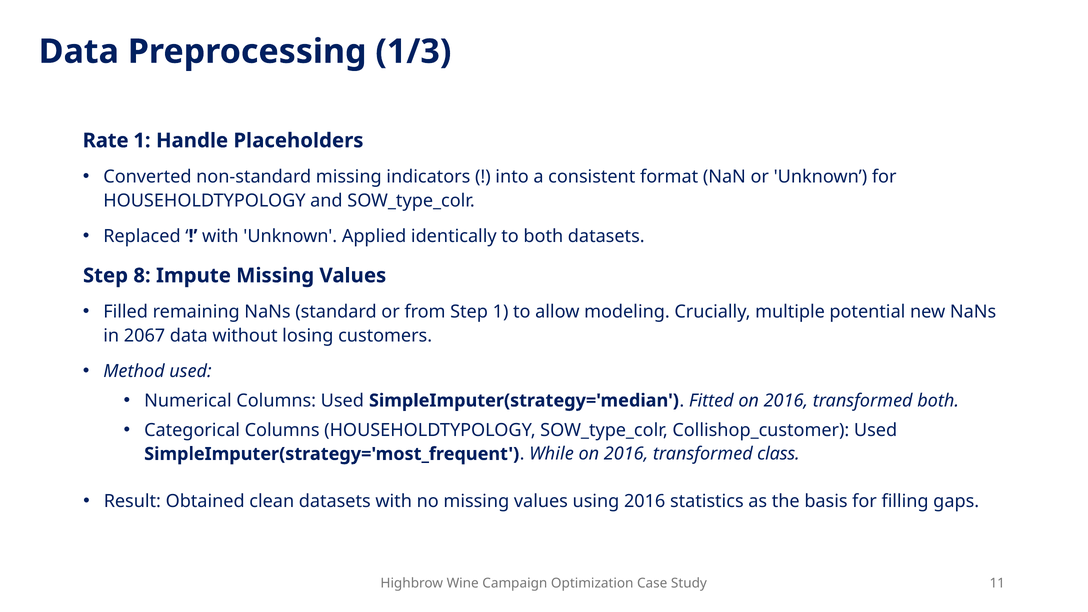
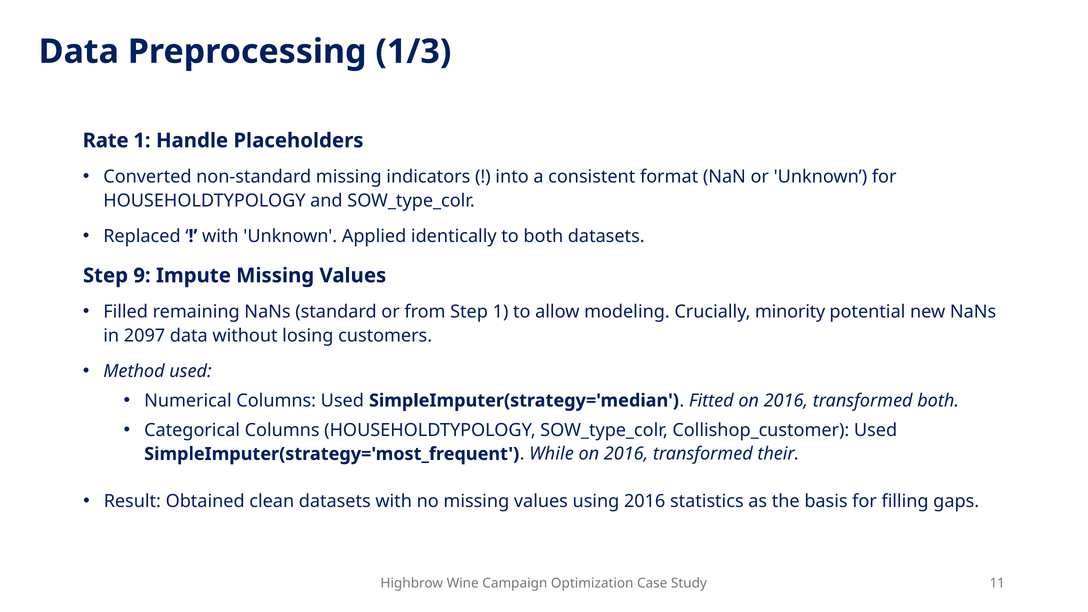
8: 8 -> 9 (142, 276)
multiple: multiple -> minority (790, 312)
2067: 2067 -> 2097 (145, 336)
class: class -> their (778, 454)
